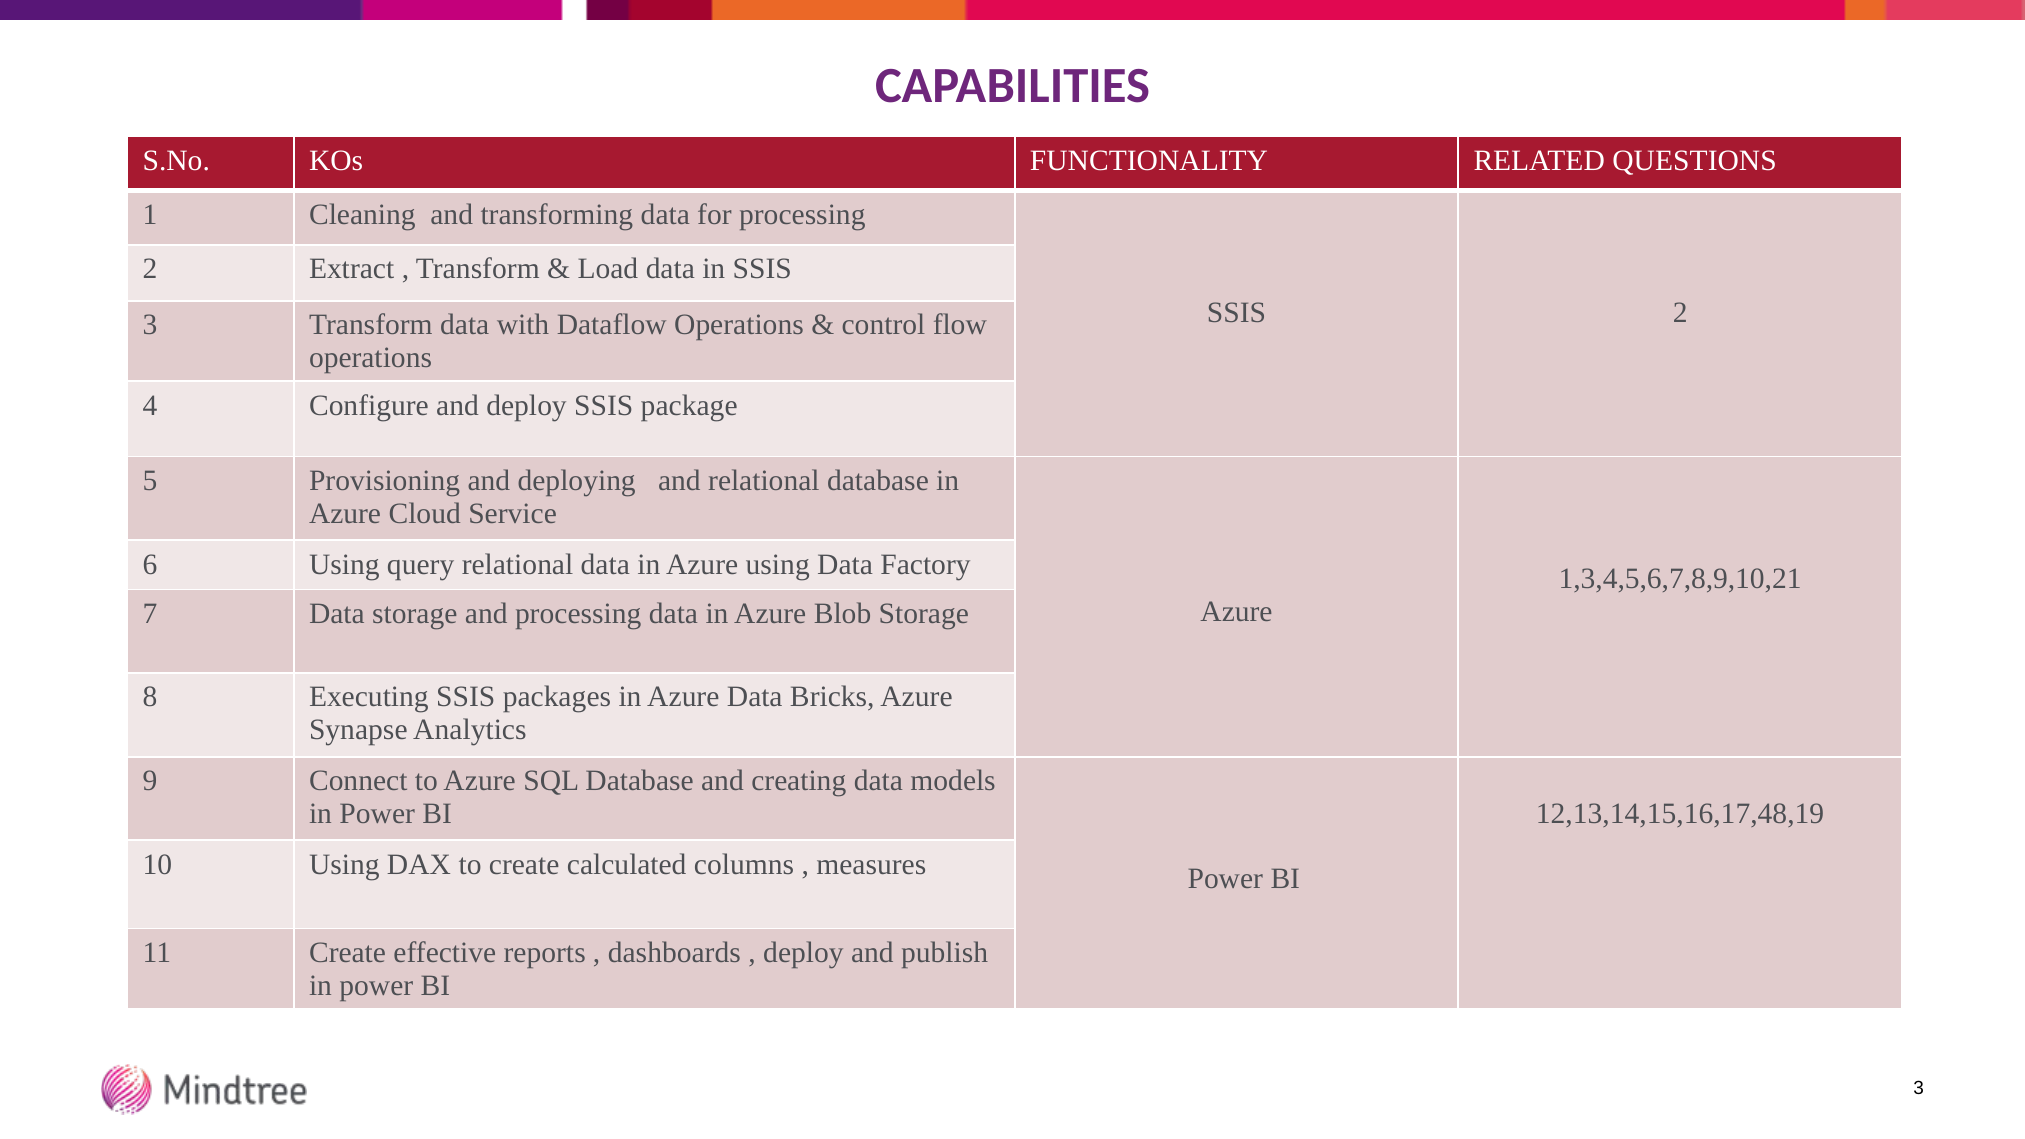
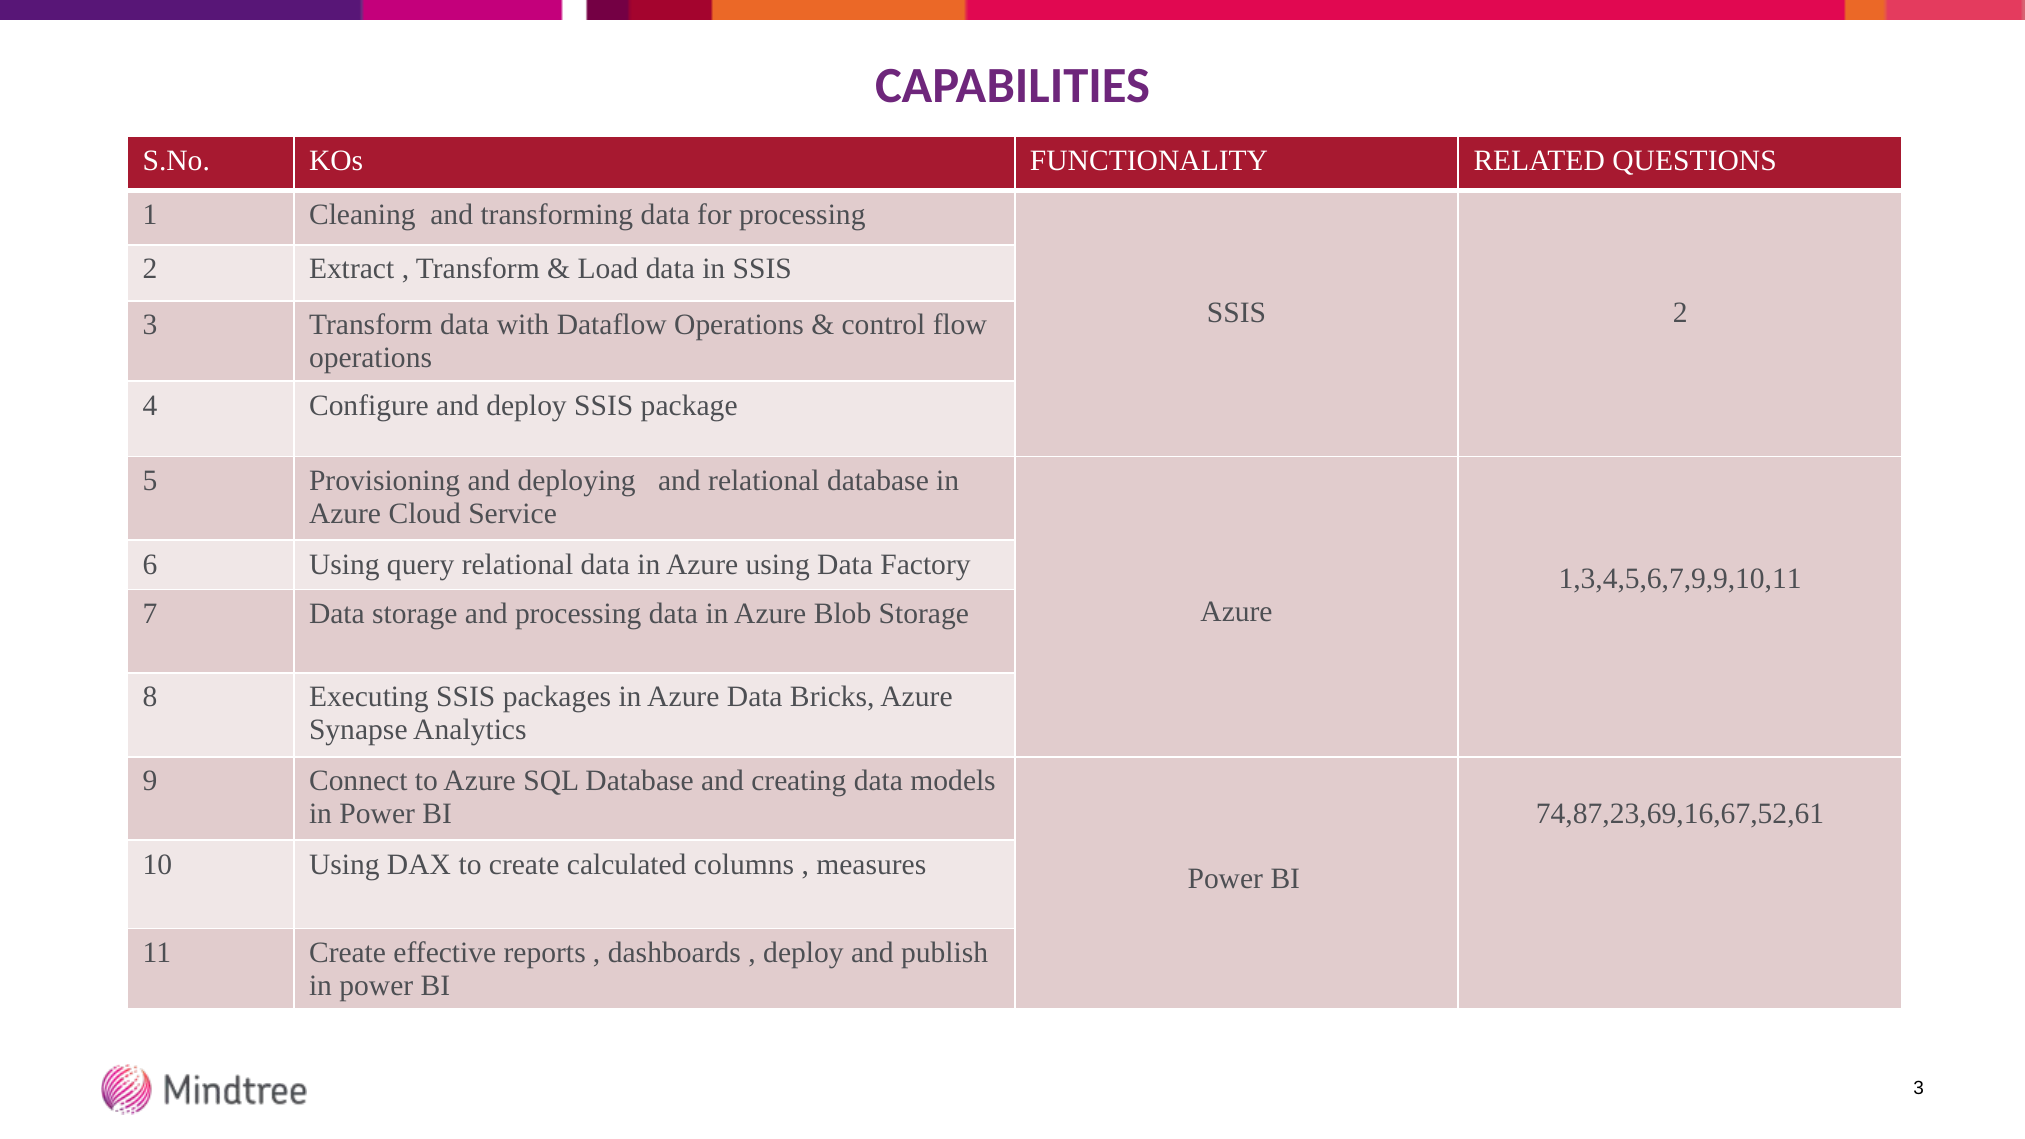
1,3,4,5,6,7,8,9,10,21: 1,3,4,5,6,7,8,9,10,21 -> 1,3,4,5,6,7,9,9,10,11 (1680, 579)
12,13,14,15,16,17,48,19: 12,13,14,15,16,17,48,19 -> 74,87,23,69,16,67,52,61 (1680, 814)
